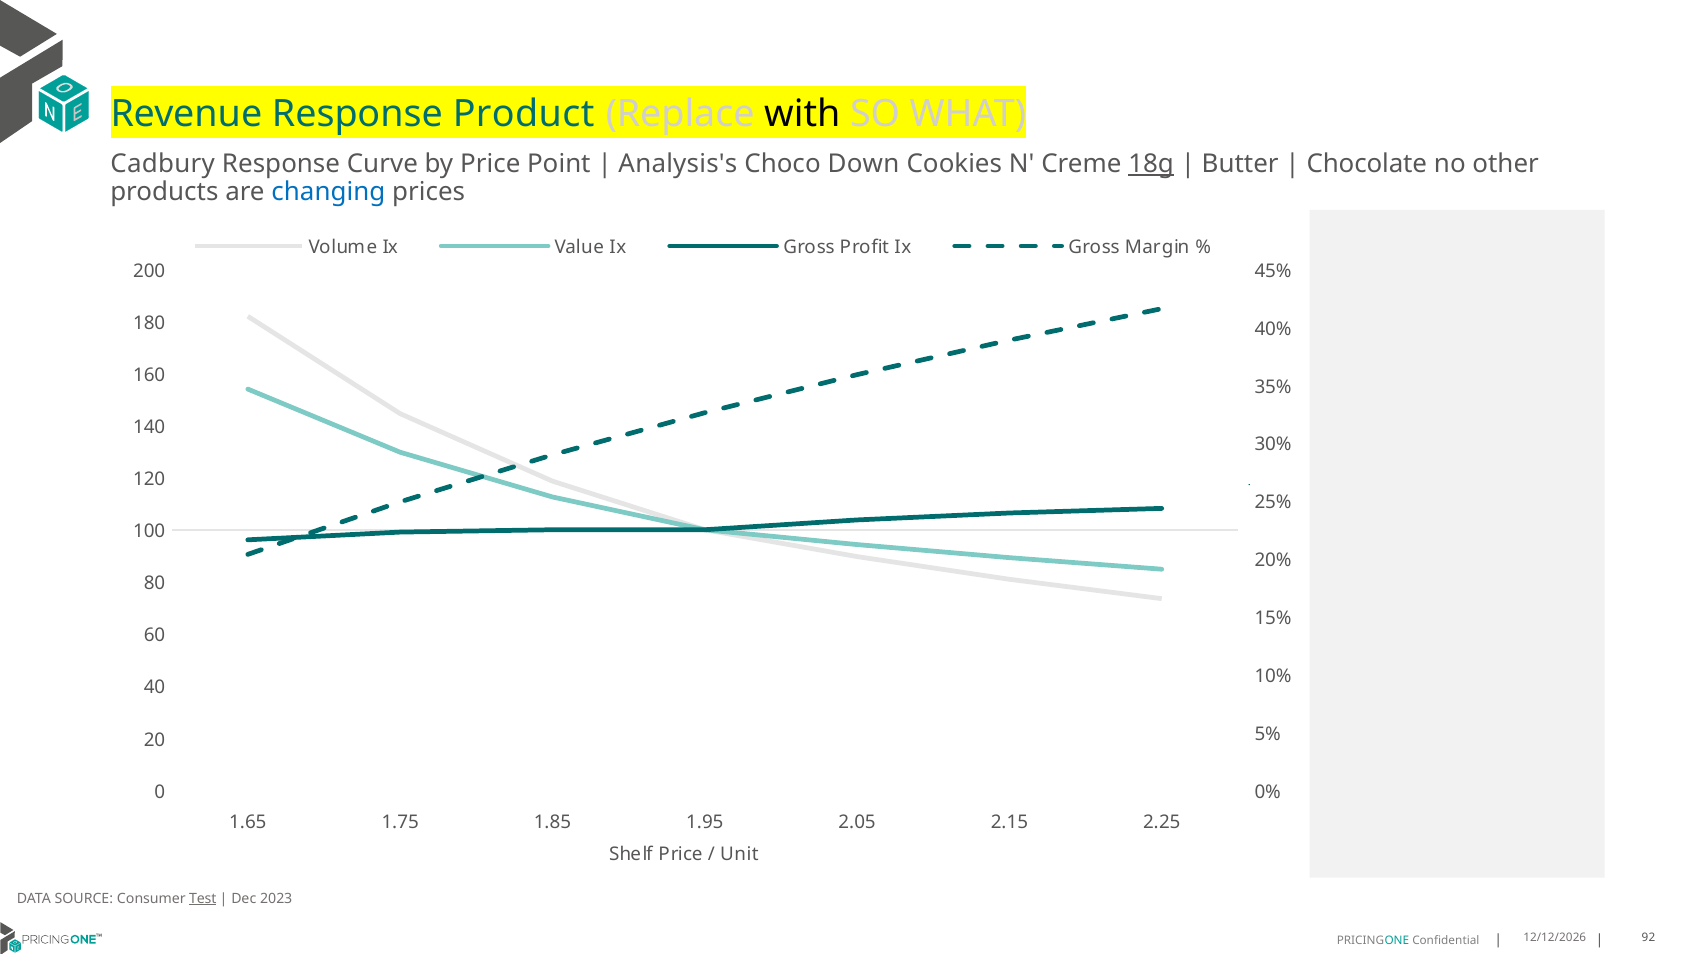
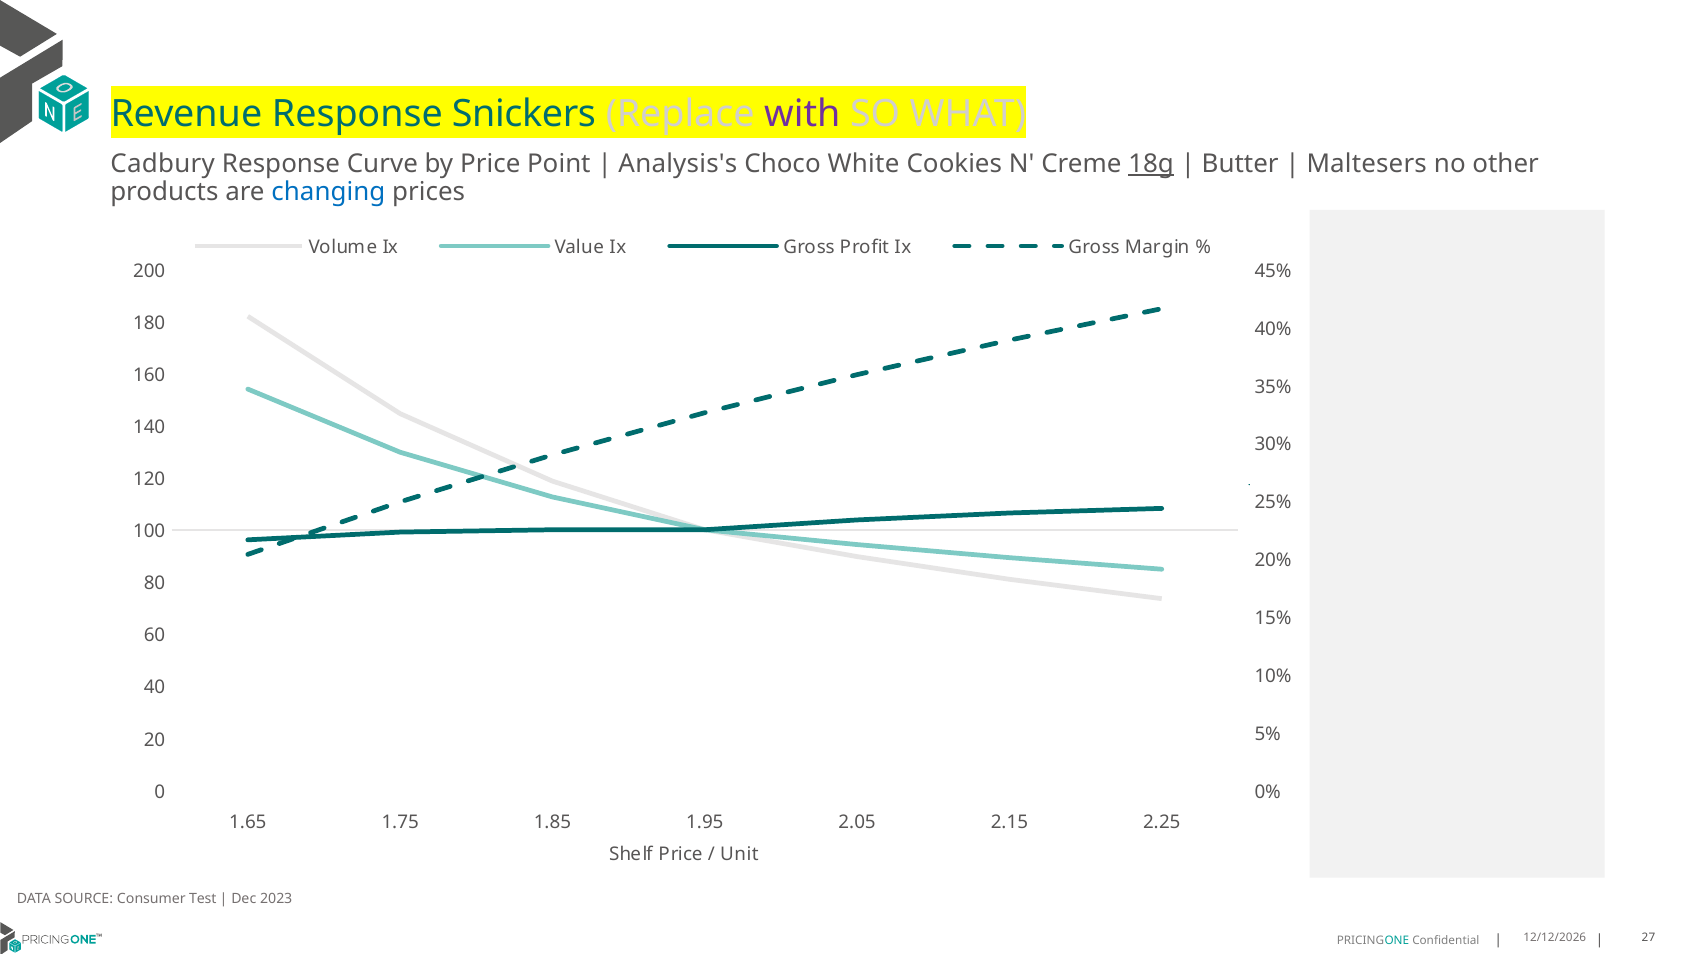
Product: Product -> Snickers (524, 114)
with colour: black -> purple (802, 114)
Down: Down -> White (863, 164)
Chocolate: Chocolate -> Maltesers (1367, 164)
Test underline: present -> none (203, 899)
92: 92 -> 27 (1648, 939)
